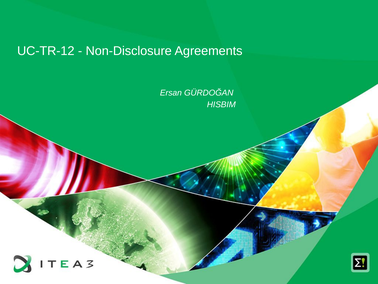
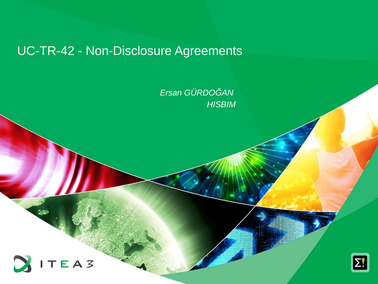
UC-TR-12: UC-TR-12 -> UC-TR-42 (46, 51)
